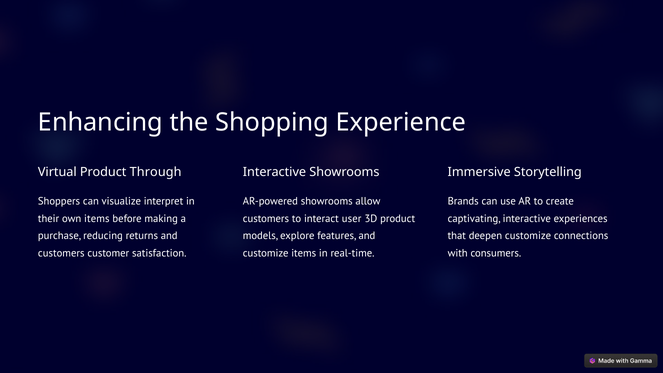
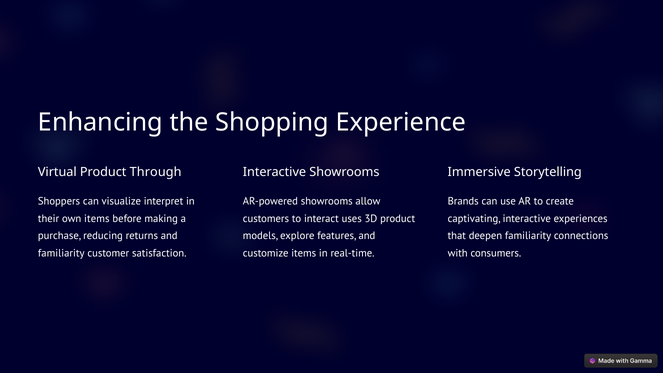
user: user -> uses (352, 219)
deepen customize: customize -> familiarity (528, 236)
customers: customers -> familiarity (61, 253)
